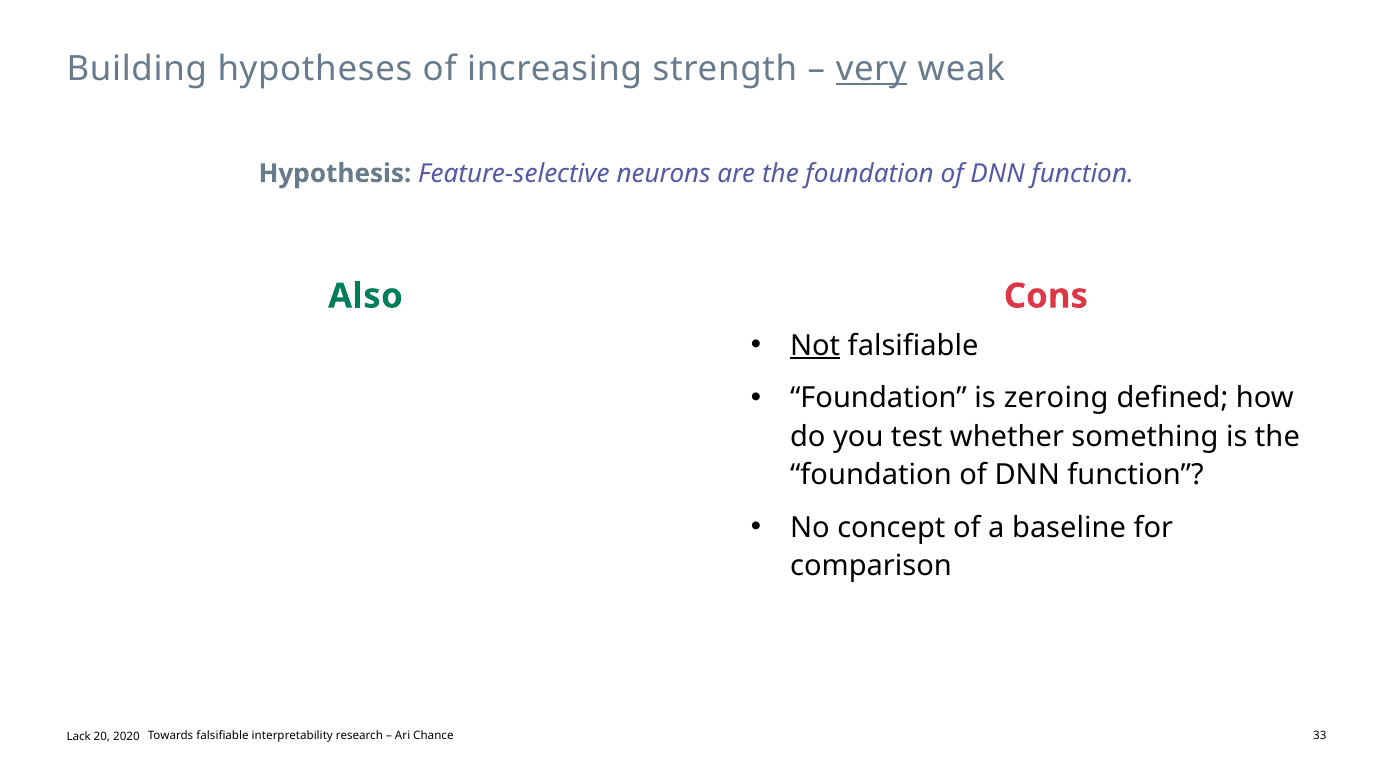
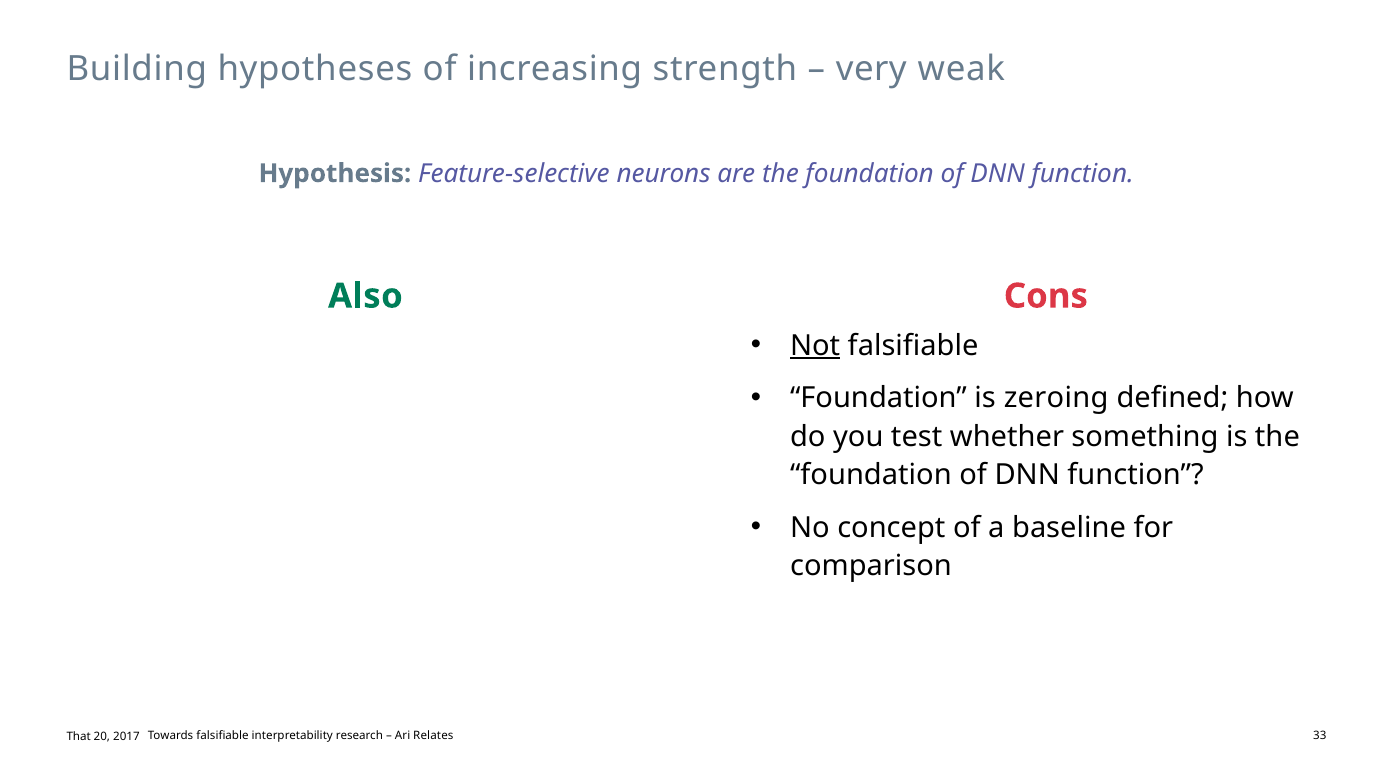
very underline: present -> none (871, 69)
Chance: Chance -> Relates (433, 736)
Lack: Lack -> That (79, 737)
2020: 2020 -> 2017 (126, 737)
